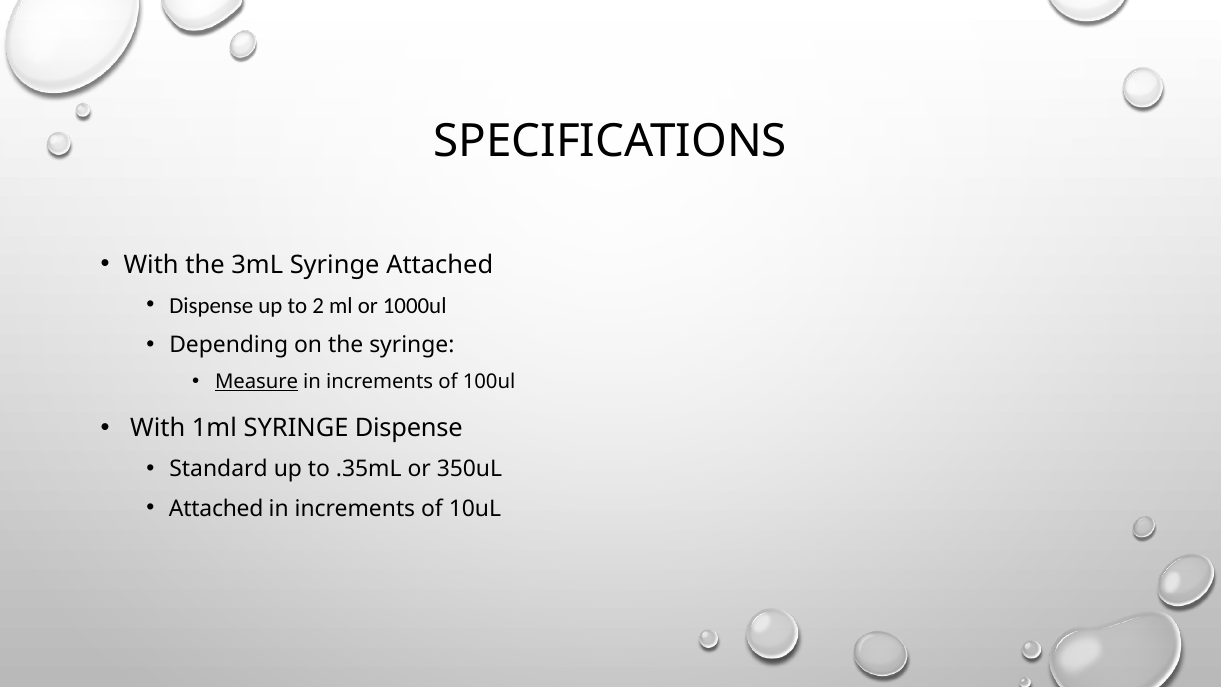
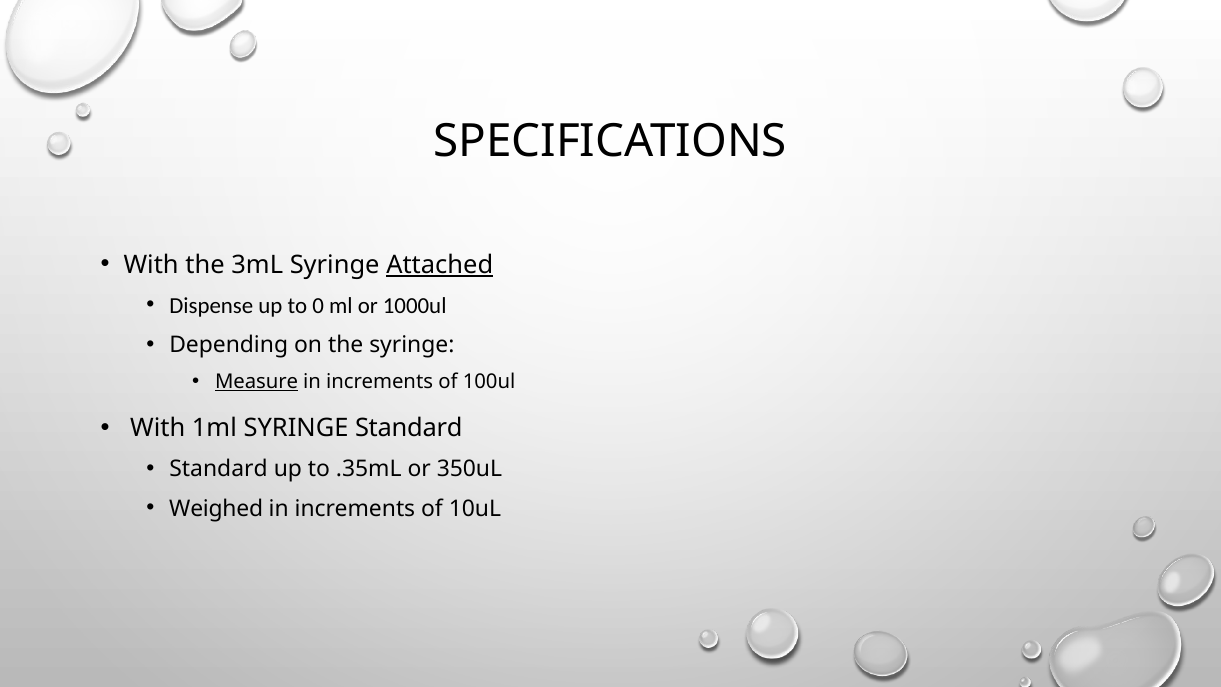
Attached underline: none -> present (440, 265)
2: 2 -> 0 (318, 305)
SYRINGE Dispense: Dispense -> Standard (409, 428)
Attached: Attached -> Weighed (216, 508)
